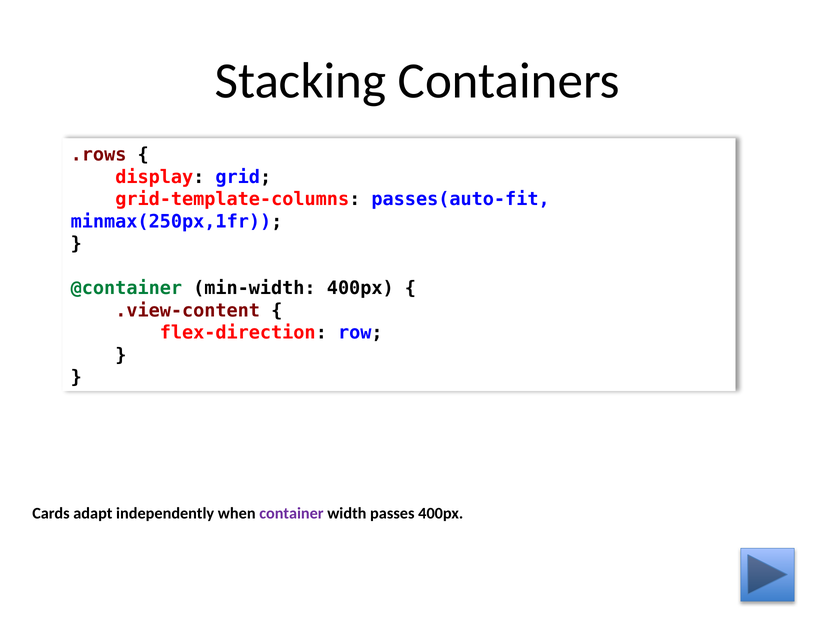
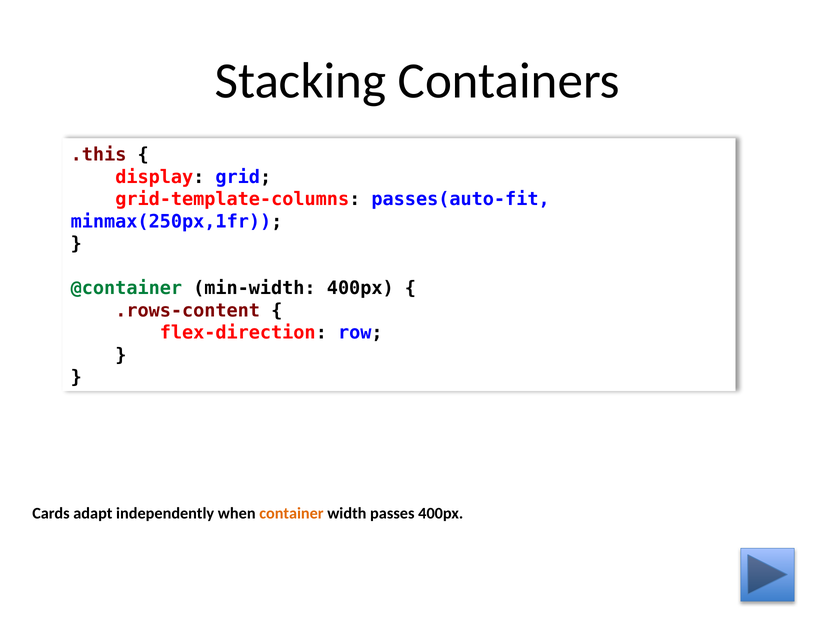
.rows: .rows -> .this (99, 155)
.view-content: .view-content -> .rows-content (188, 311)
container colour: purple -> orange (291, 514)
